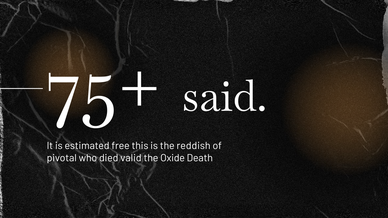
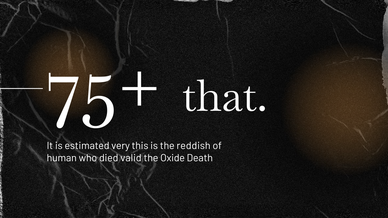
said: said -> that (225, 97)
free: free -> very (121, 146)
pivotal: pivotal -> human (62, 158)
